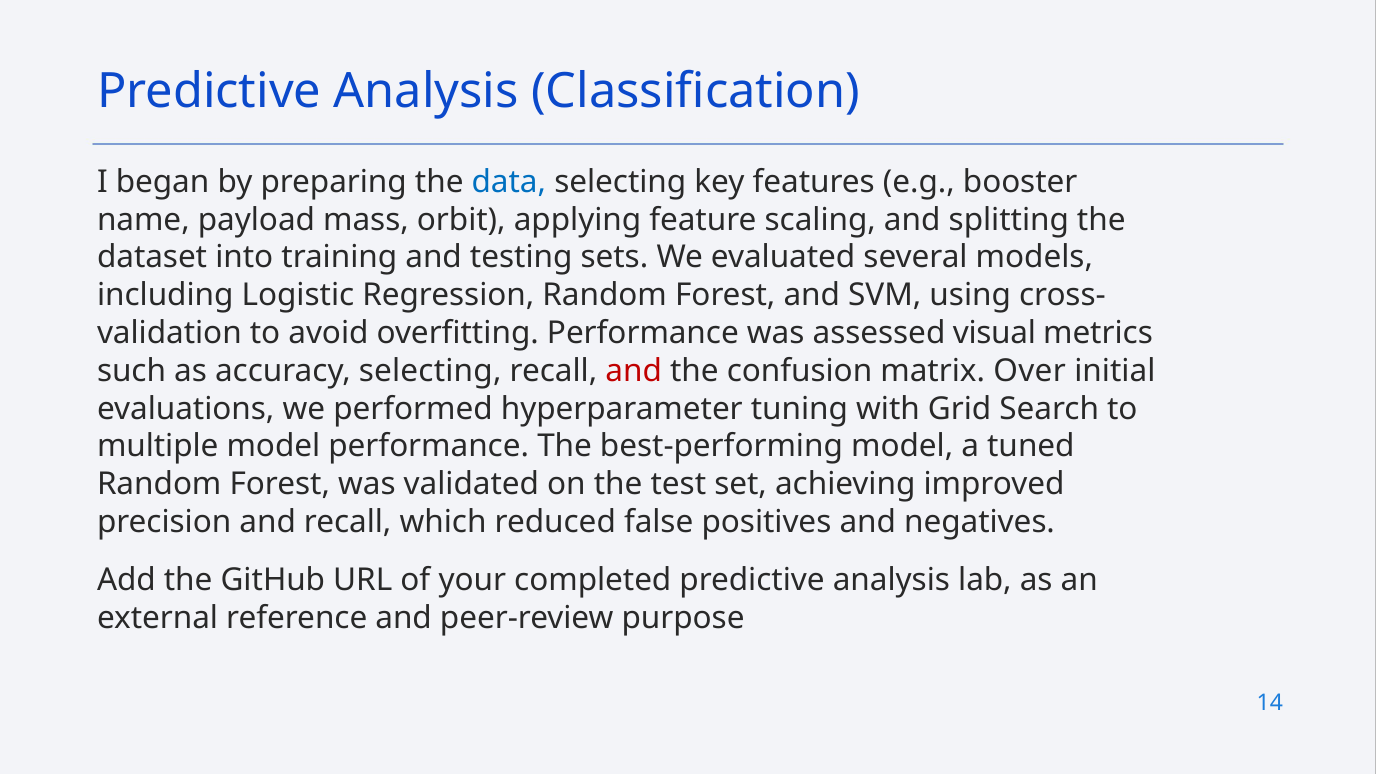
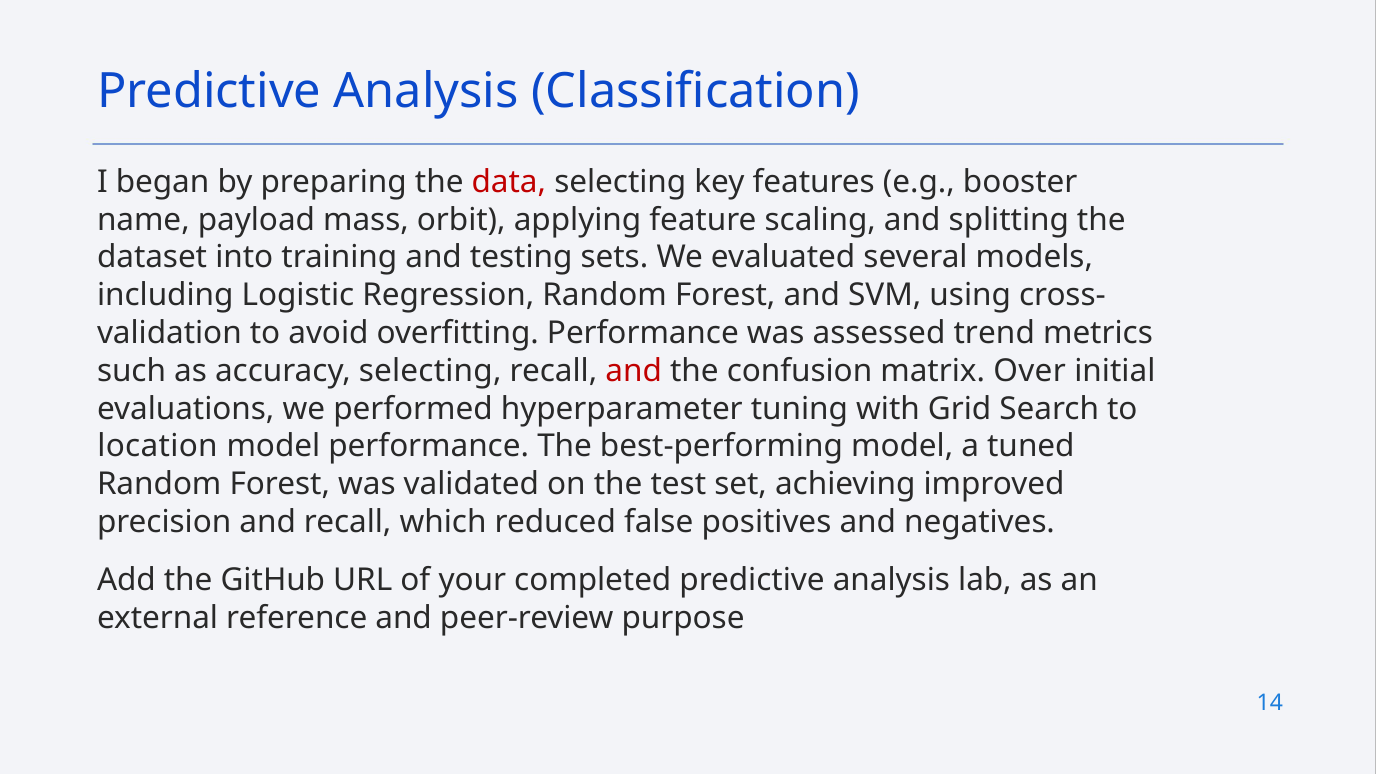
data colour: blue -> red (509, 182)
visual: visual -> trend (994, 333)
multiple: multiple -> location (158, 447)
